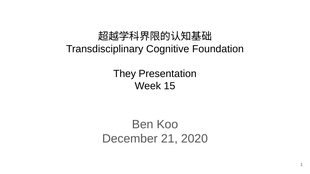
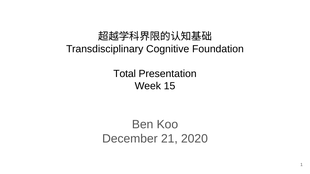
They: They -> Total (125, 74)
